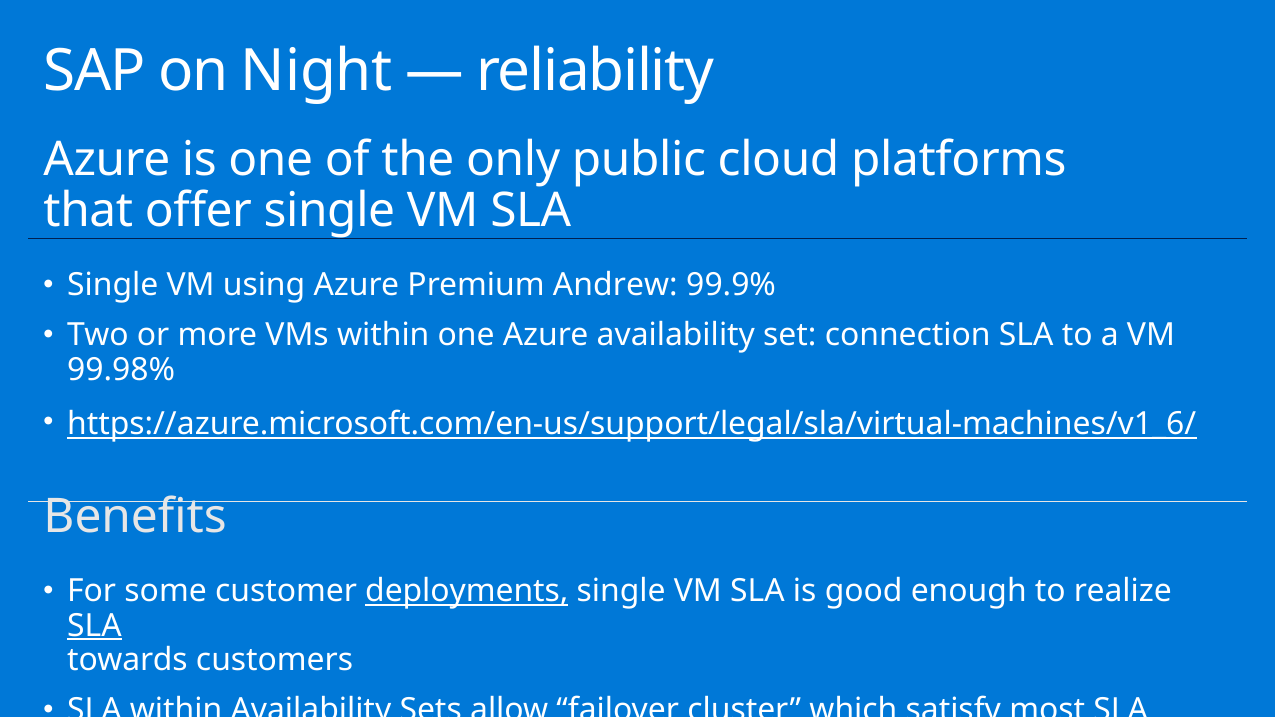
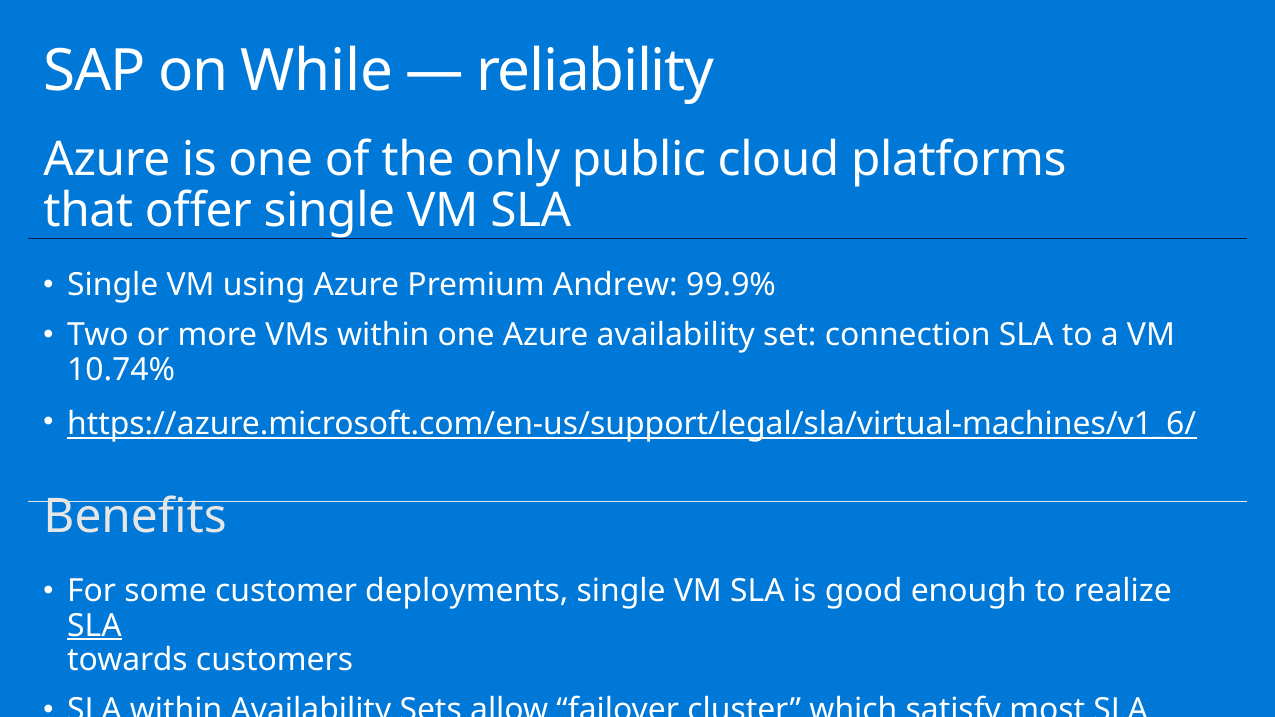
Night: Night -> While (317, 71)
99.98%: 99.98% -> 10.74% (121, 370)
deployments underline: present -> none (467, 591)
